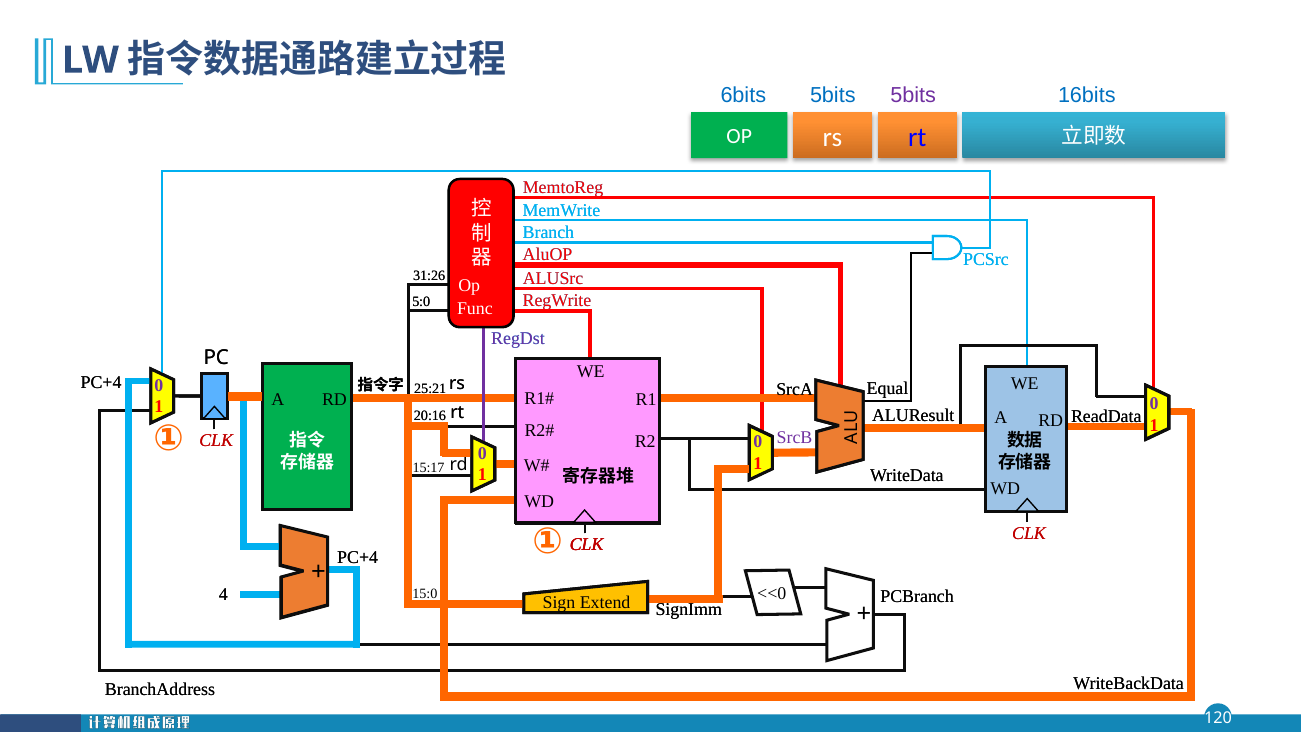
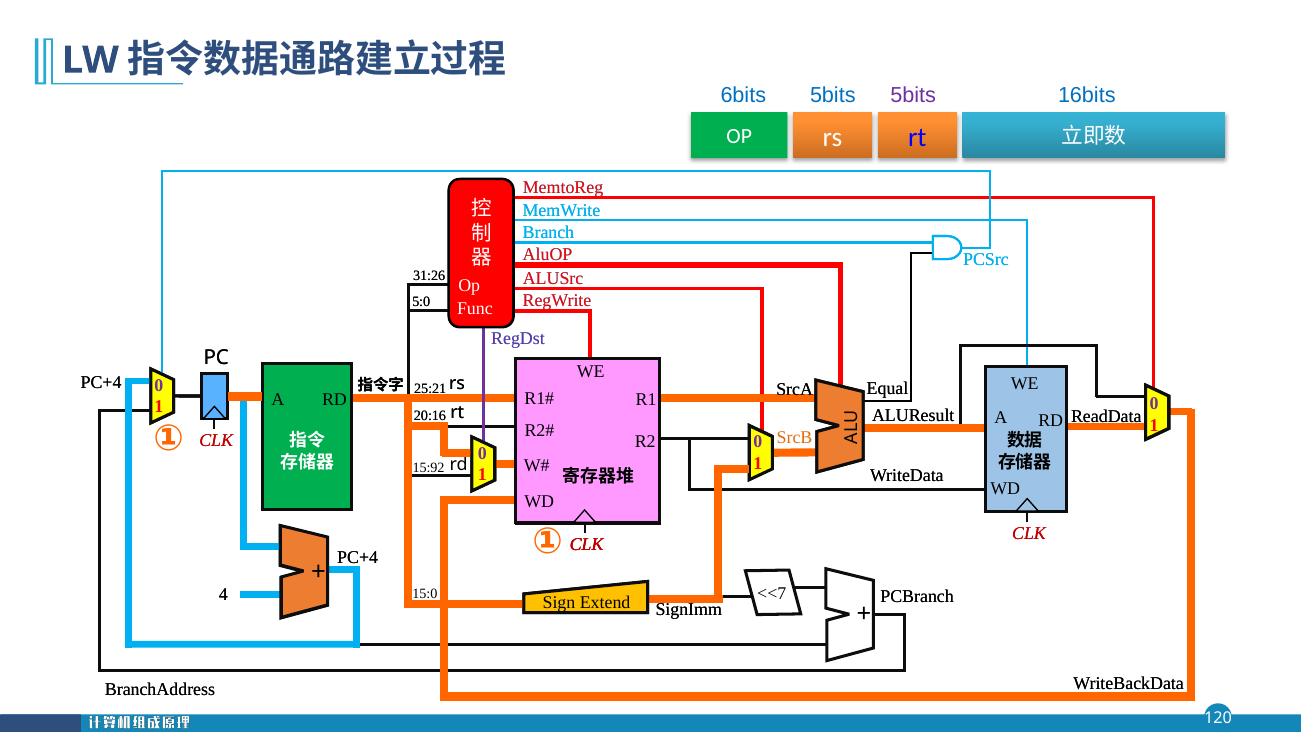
SrcB colour: purple -> orange (795, 437)
15:17: 15:17 -> 15:92 (429, 468)
<<0: <<0 -> <<7 (772, 593)
